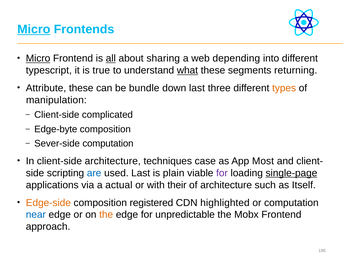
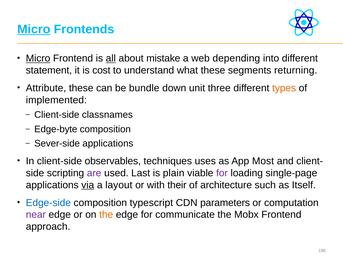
sharing: sharing -> mistake (163, 59)
typescript: typescript -> statement (49, 71)
true: true -> cost (101, 71)
what underline: present -> none (187, 71)
down last: last -> unit (197, 88)
manipulation: manipulation -> implemented (56, 100)
complicated: complicated -> classnames (107, 115)
Sever-side computation: computation -> applications (108, 144)
client-side architecture: architecture -> observables (113, 161)
case: case -> uses (205, 161)
are colour: blue -> purple (94, 173)
single-page underline: present -> none (291, 173)
via underline: none -> present (88, 185)
actual: actual -> layout (119, 185)
Edge-side colour: orange -> blue (48, 203)
registered: registered -> typescript (151, 203)
highlighted: highlighted -> parameters (225, 203)
near colour: blue -> purple (36, 215)
unpredictable: unpredictable -> communicate (185, 215)
